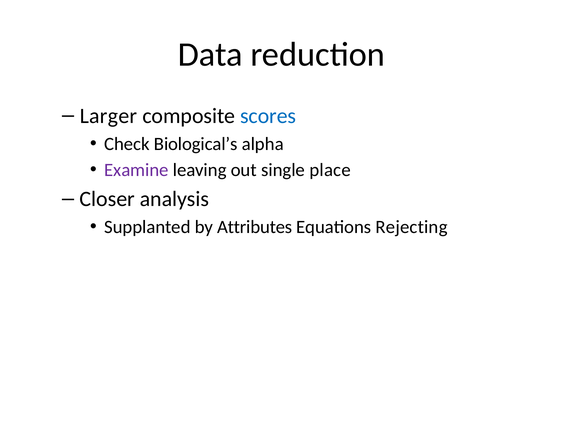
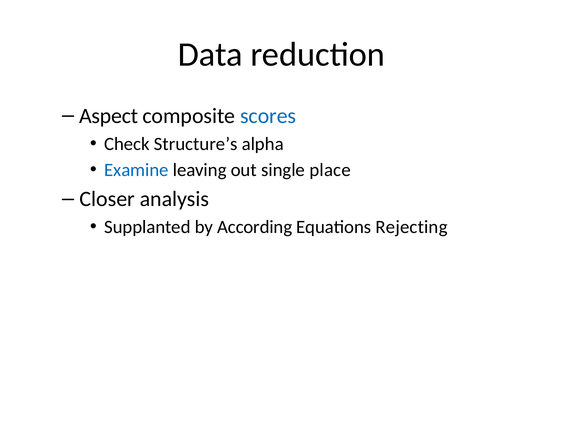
Larger: Larger -> Aspect (109, 116)
Biological’s: Biological’s -> Structure’s (196, 144)
Examine colour: purple -> blue (136, 170)
Attributes: Attributes -> According (255, 227)
